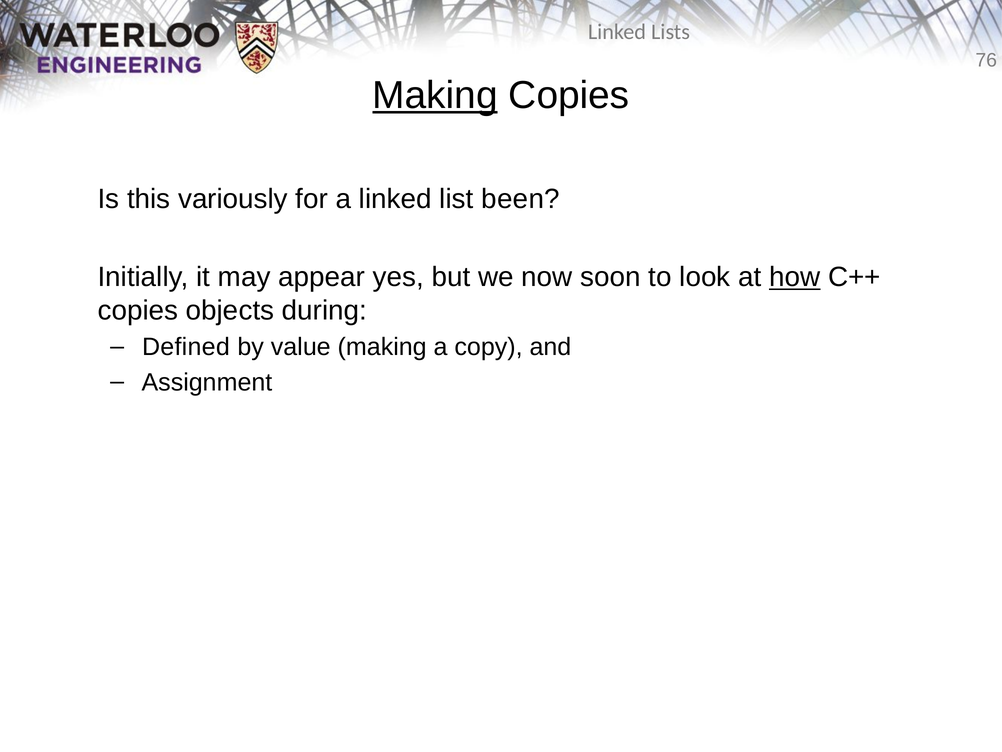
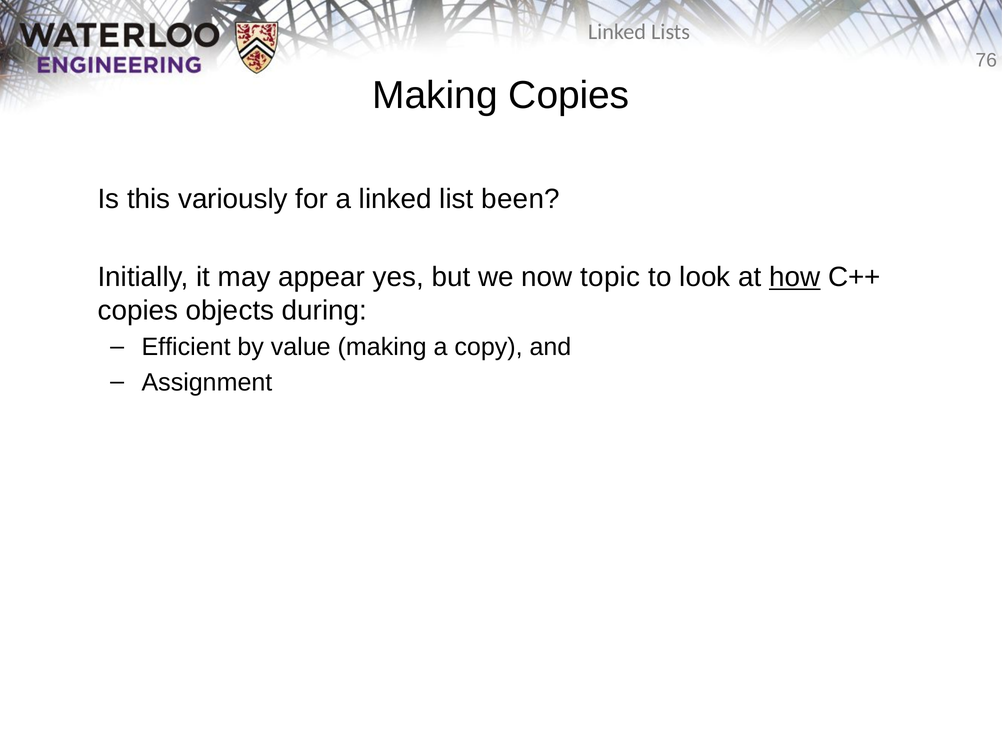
Making underline: present -> none (435, 95)
soon: soon -> topic (610, 277)
Defined: Defined -> Efficient (186, 347)
